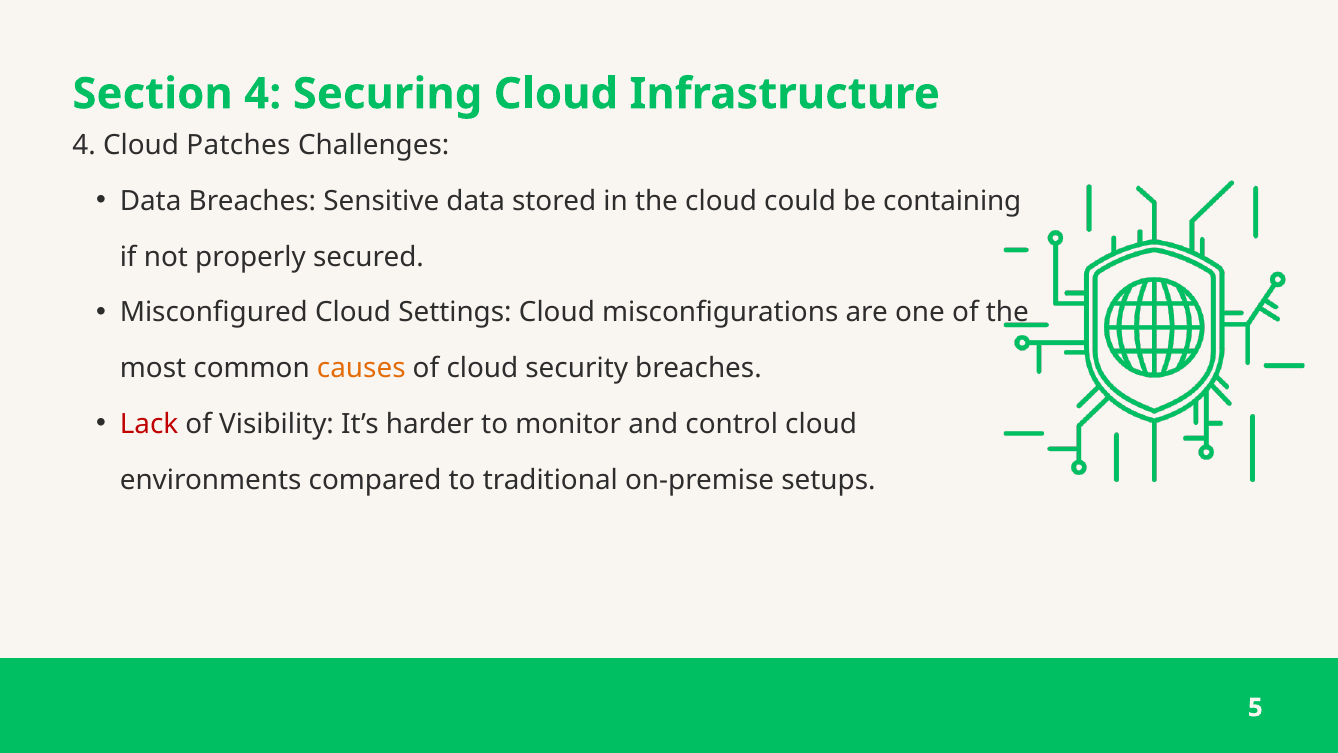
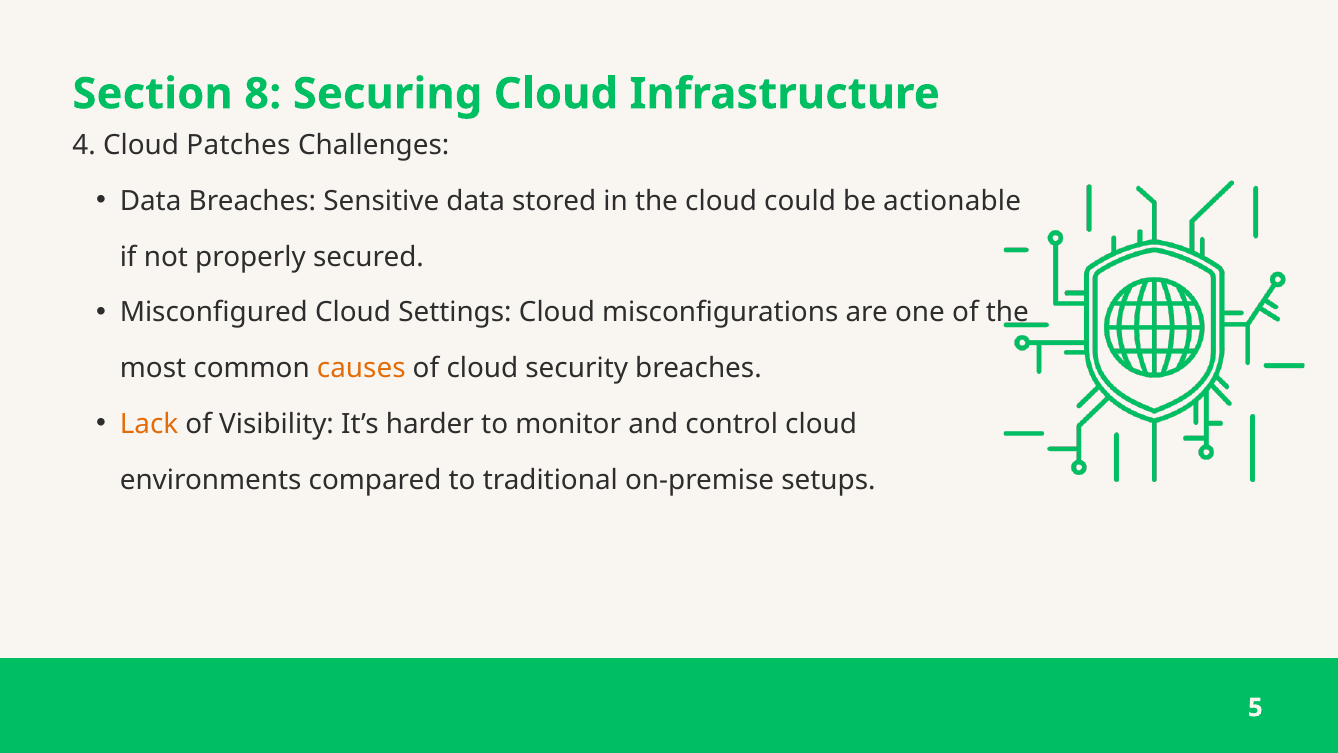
Section 4: 4 -> 8 (263, 94)
containing: containing -> actionable (952, 201)
Lack colour: red -> orange (149, 424)
